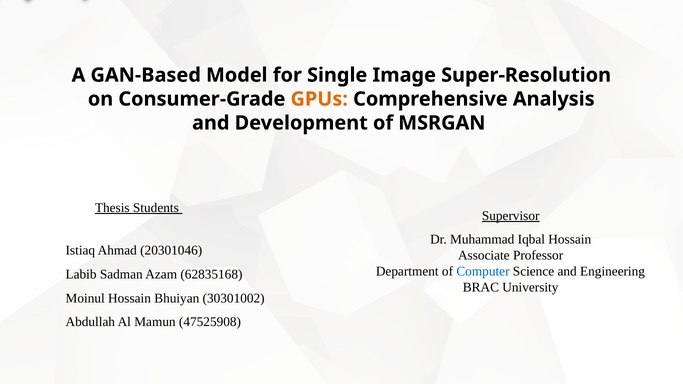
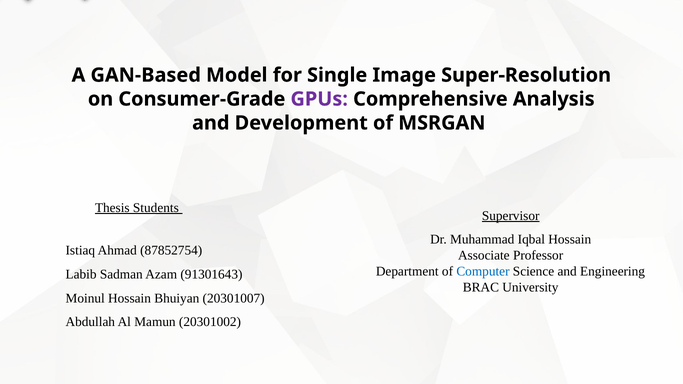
GPUs colour: orange -> purple (319, 99)
20301046: 20301046 -> 87852754 (171, 251)
62835168: 62835168 -> 91301643 (211, 274)
30301002: 30301002 -> 20301007 (234, 298)
47525908: 47525908 -> 20301002 (210, 322)
